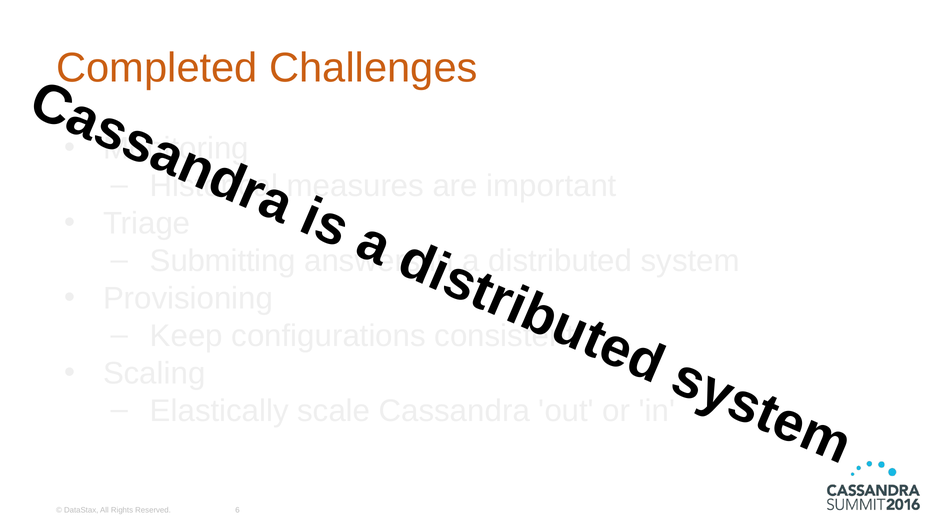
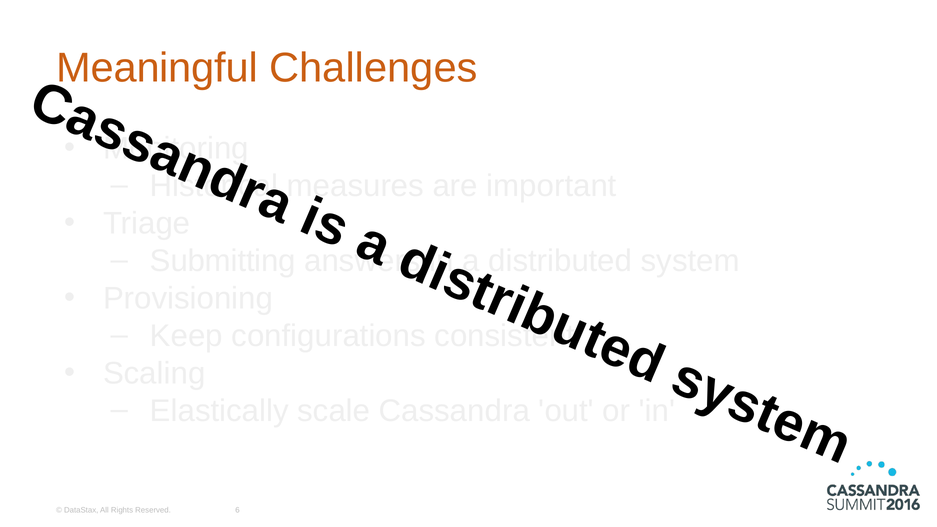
Completed: Completed -> Meaningful (157, 68)
